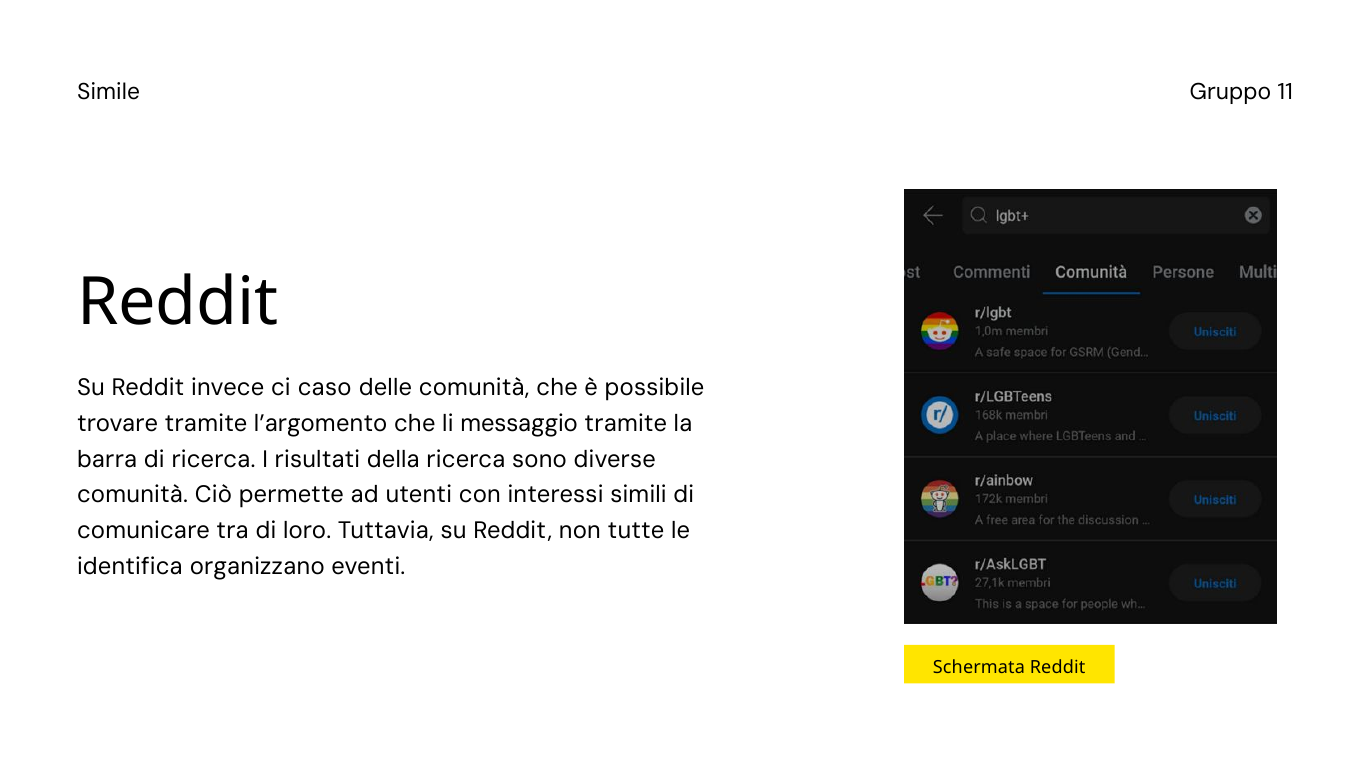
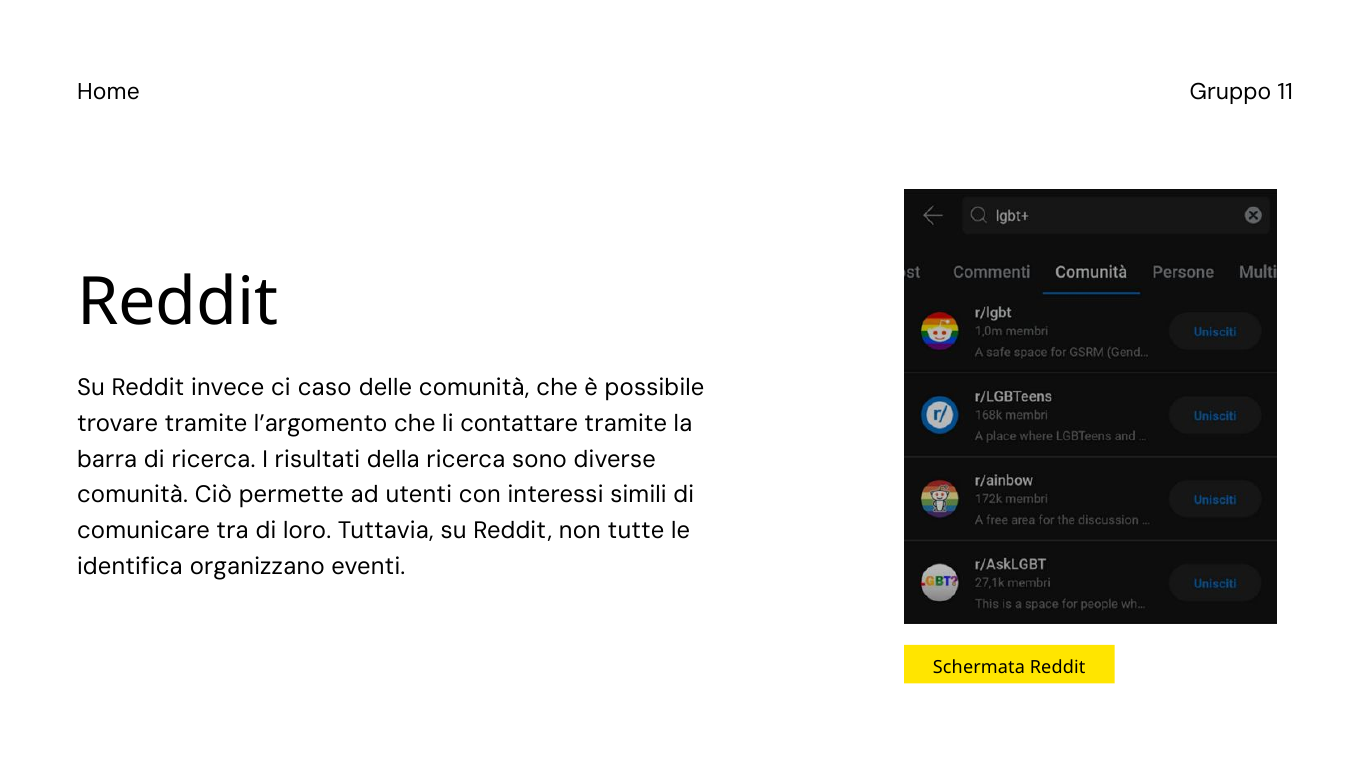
Simile: Simile -> Home (108, 92)
messaggio: messaggio -> contattare (519, 423)
